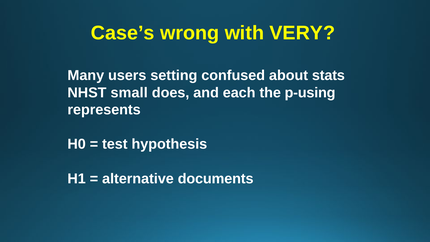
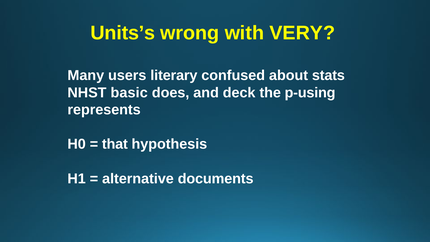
Case’s: Case’s -> Units’s (123, 33)
setting: setting -> literary (174, 75)
small: small -> basic (129, 93)
each: each -> deck (239, 93)
test: test -> that (115, 144)
